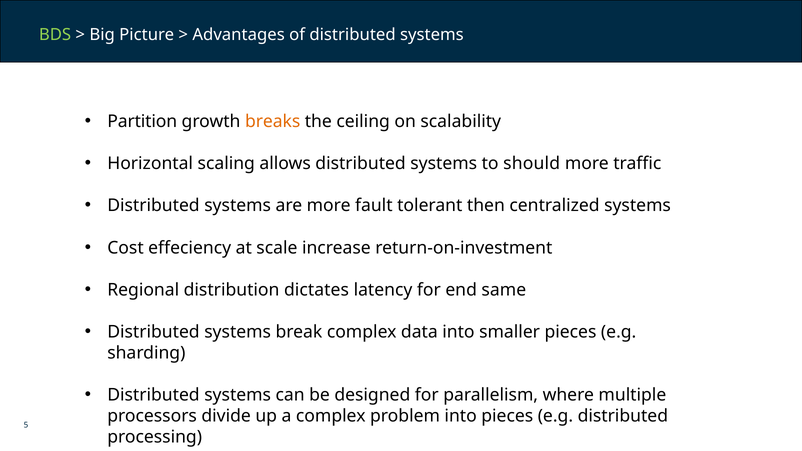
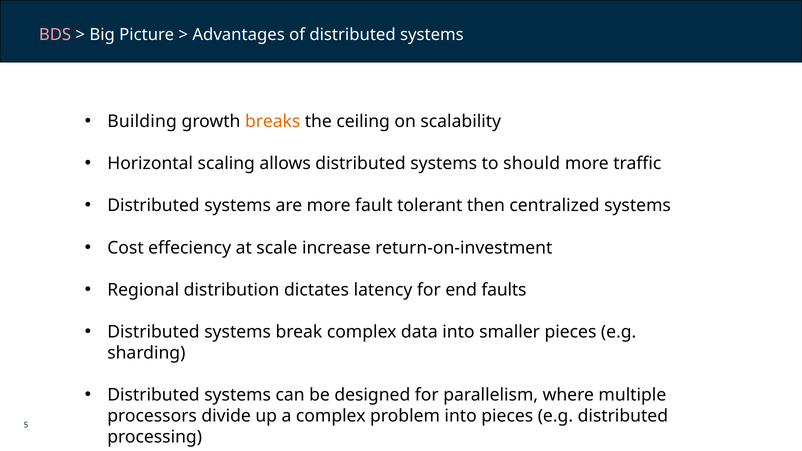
BDS colour: light green -> pink (55, 35)
Partition: Partition -> Building (142, 122)
same: same -> faults (504, 290)
